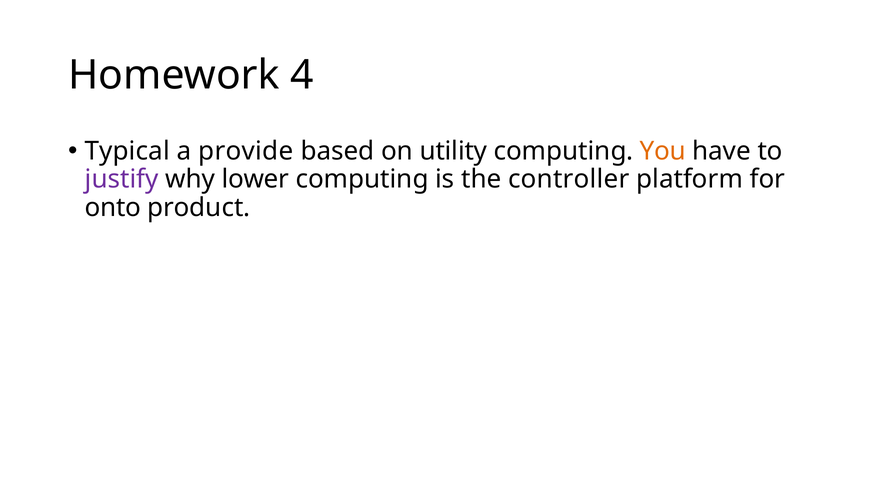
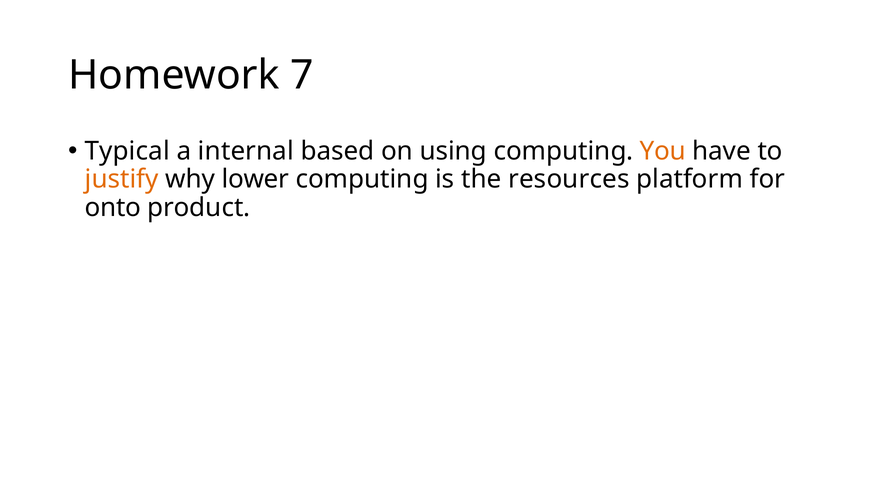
4: 4 -> 7 (302, 75)
provide: provide -> internal (246, 151)
utility: utility -> using (453, 151)
justify colour: purple -> orange (122, 179)
controller: controller -> resources (569, 179)
